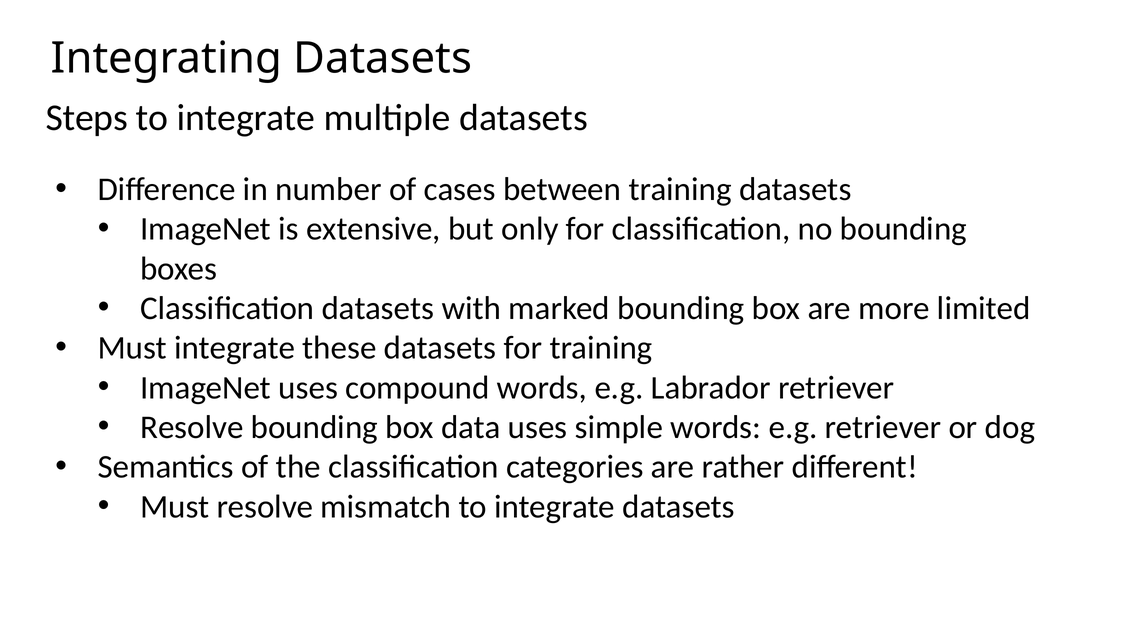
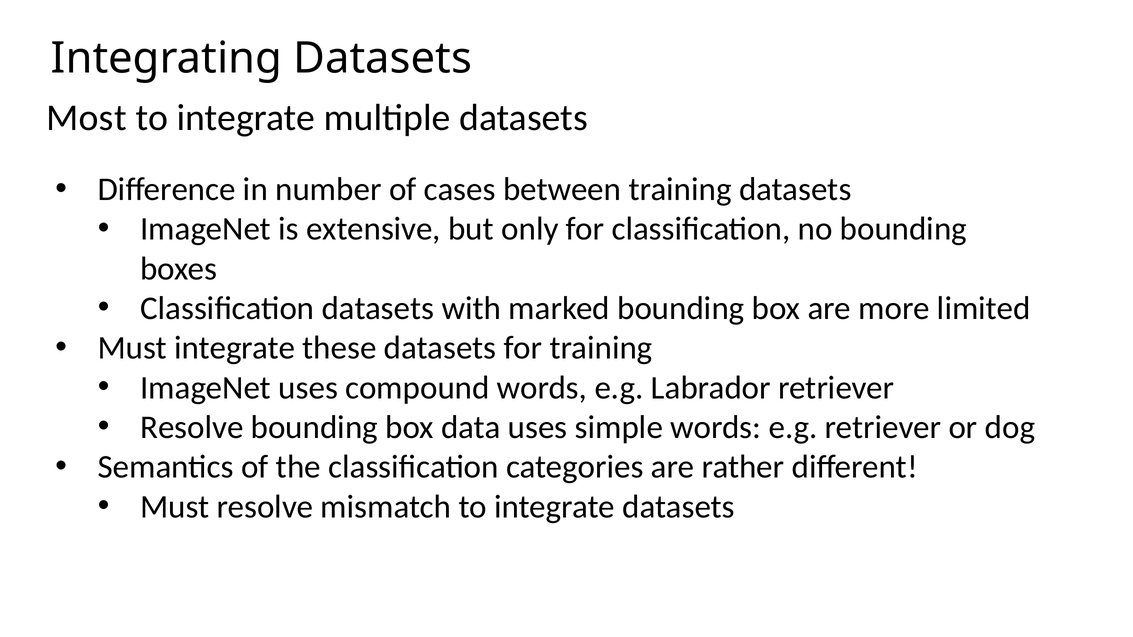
Steps: Steps -> Most (86, 118)
